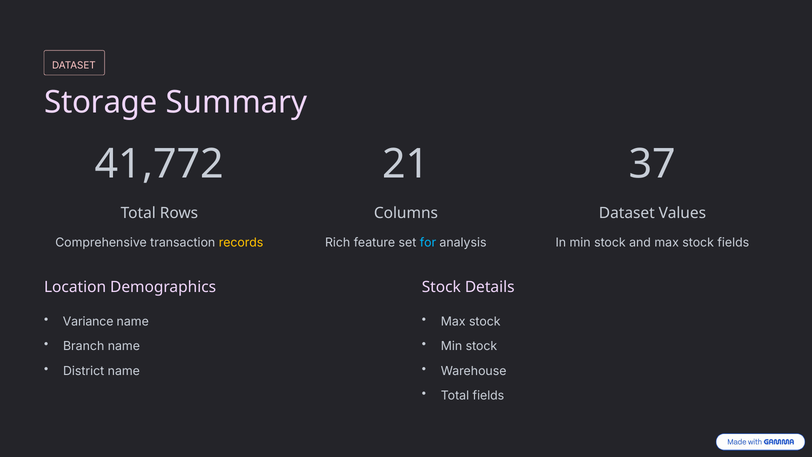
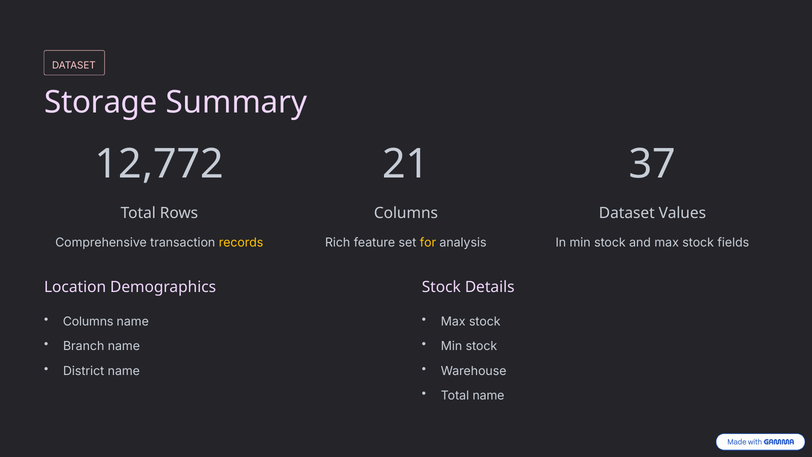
41,772: 41,772 -> 12,772 (159, 164)
for colour: light blue -> yellow (428, 243)
Variance: Variance -> Columns (88, 322)
Total fields: fields -> name (488, 395)
